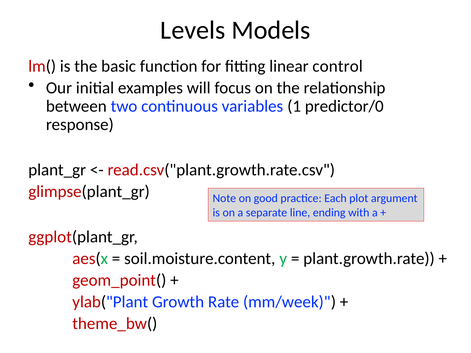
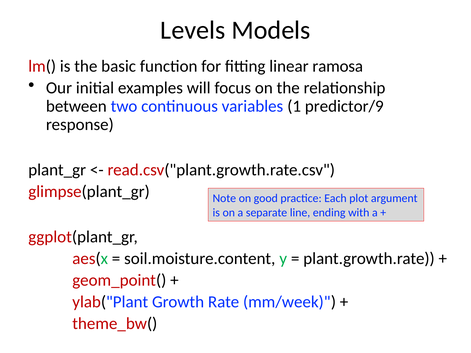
control: control -> ramosa (338, 66)
predictor/0: predictor/0 -> predictor/9 (344, 106)
